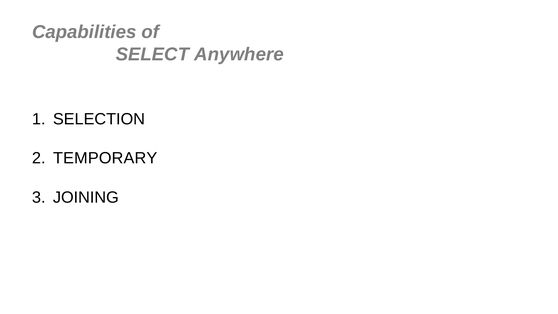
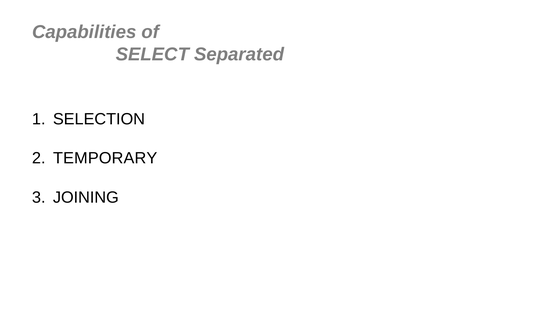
Anywhere: Anywhere -> Separated (239, 54)
